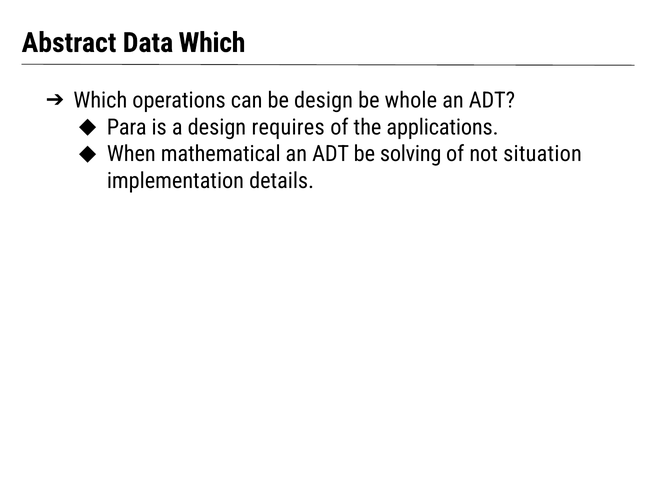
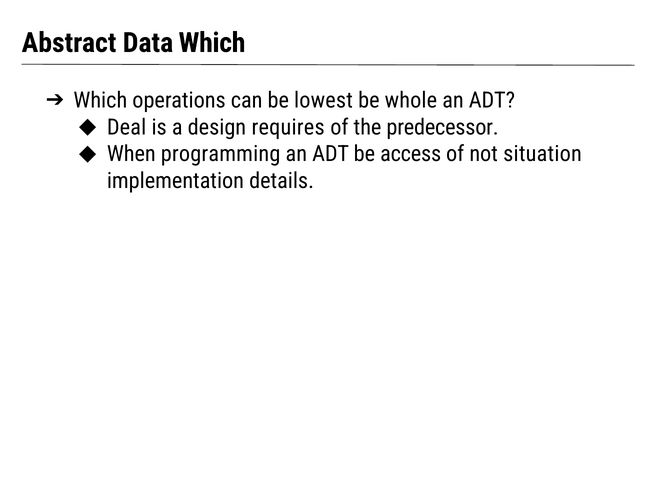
be design: design -> lowest (323, 101)
Para: Para -> Deal (127, 127)
applications: applications -> predecessor (443, 127)
mathematical: mathematical -> programming (221, 154)
solving: solving -> access (411, 154)
